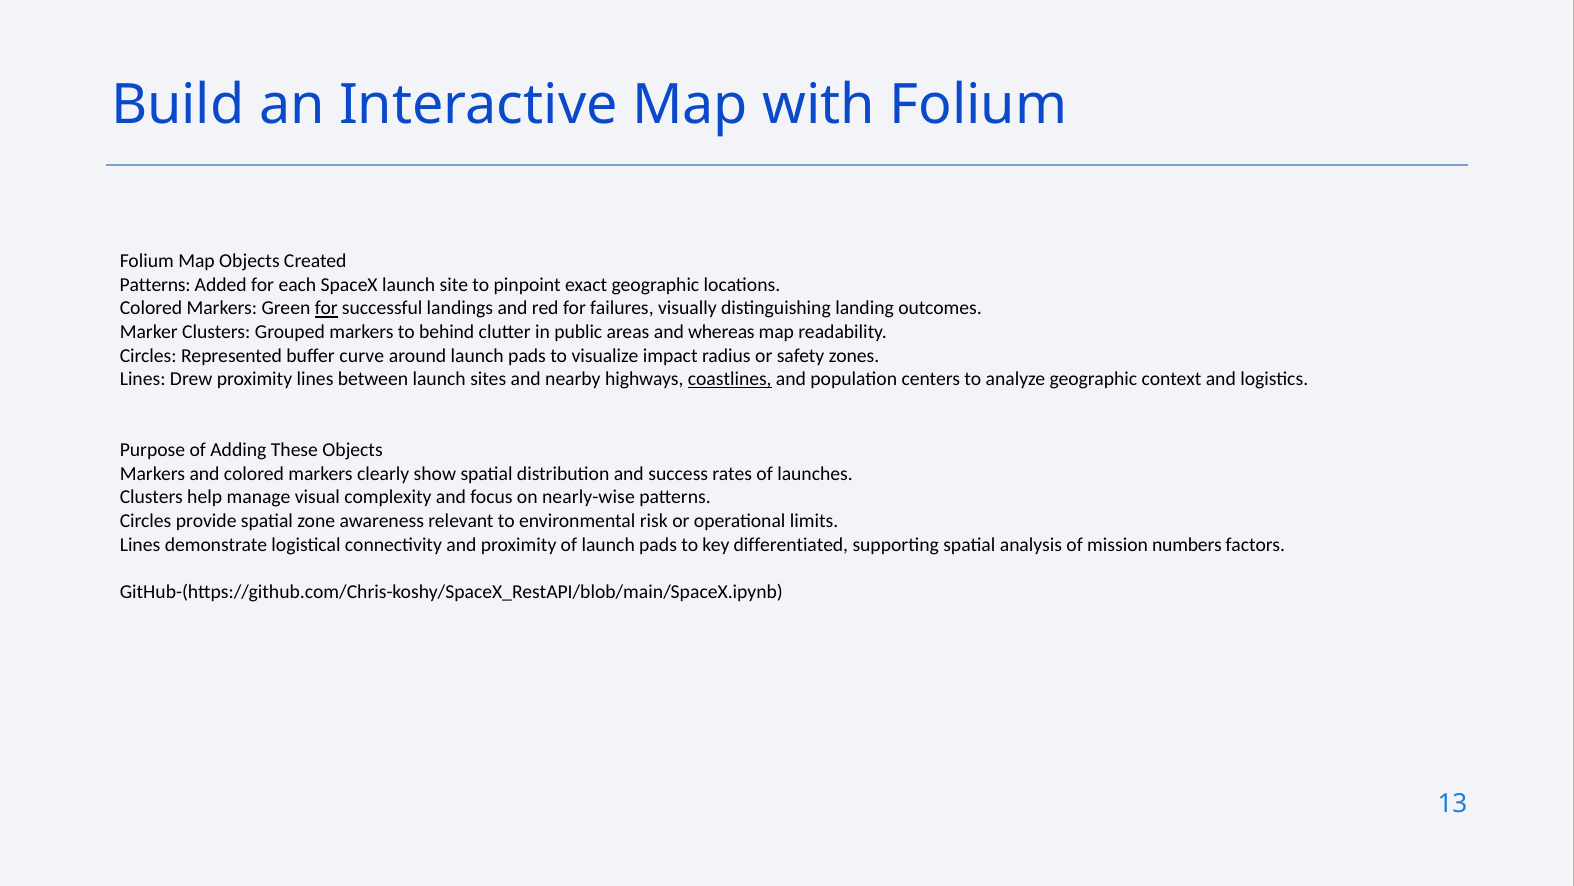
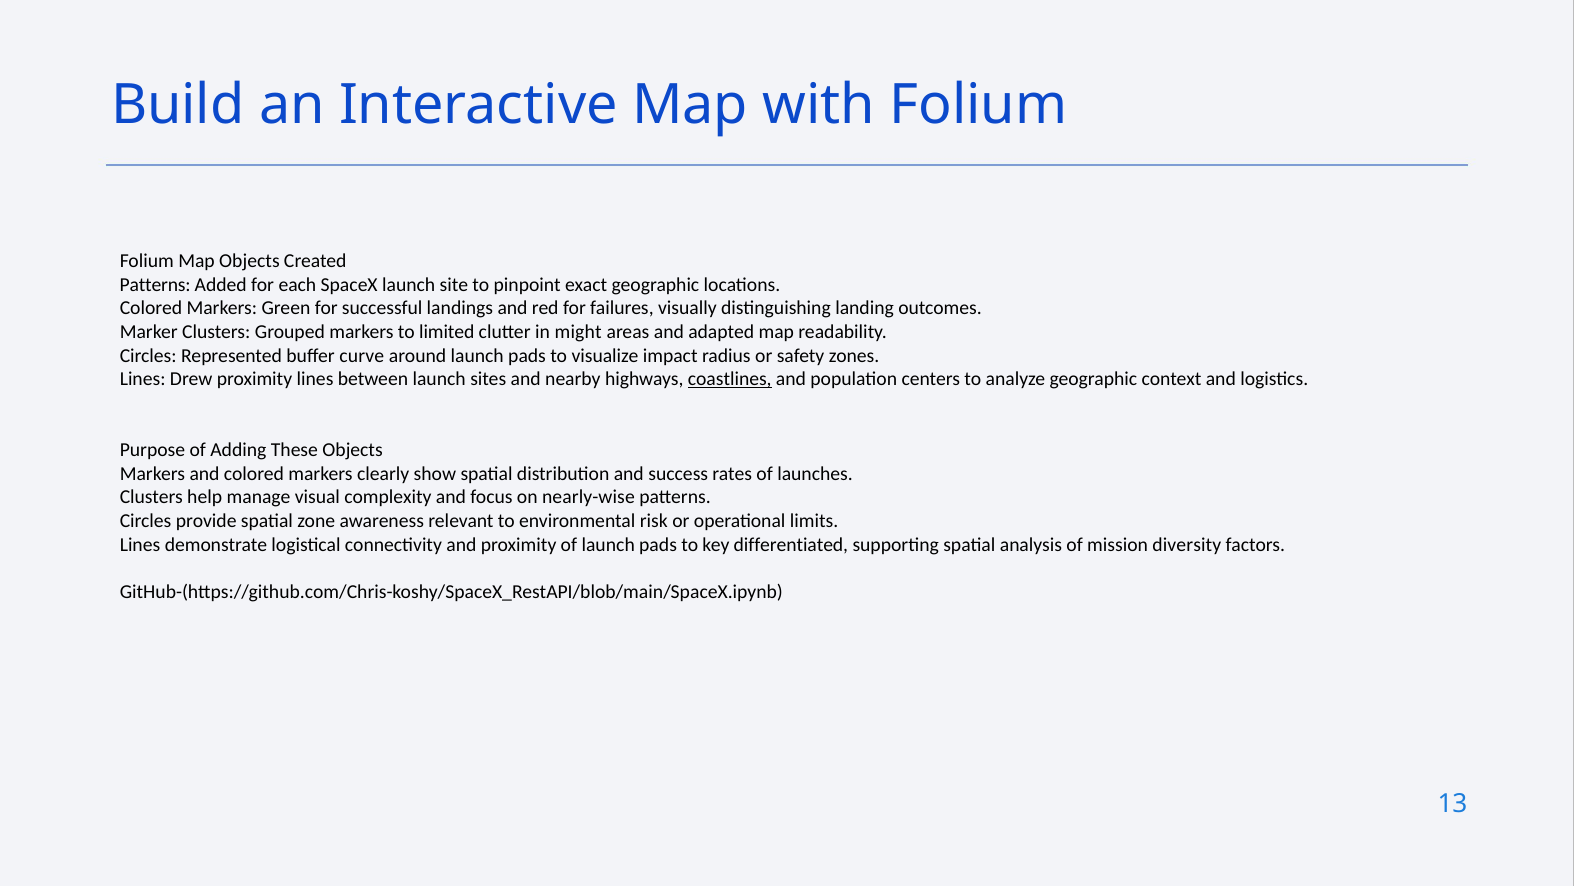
for underline: present -> none (326, 308)
behind: behind -> limited (447, 332)
public: public -> might (578, 332)
whereas: whereas -> adapted (721, 332)
numbers: numbers -> diversity (1187, 544)
